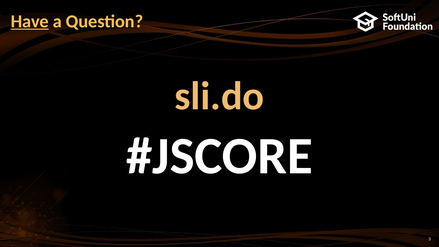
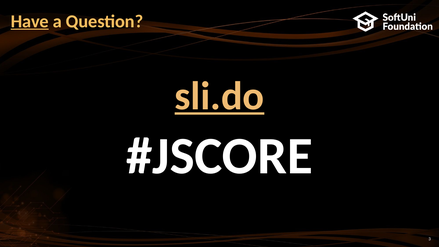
sli.do underline: none -> present (219, 96)
